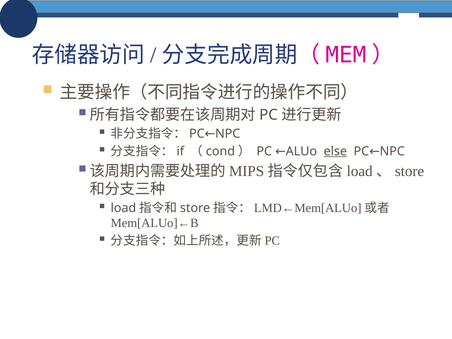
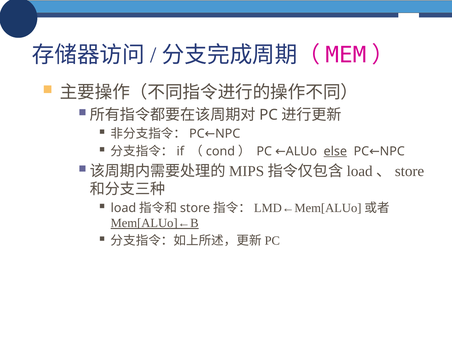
Mem[ALUo]←B underline: none -> present (155, 223)
